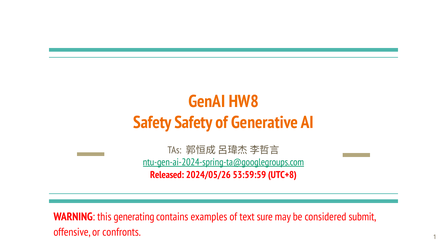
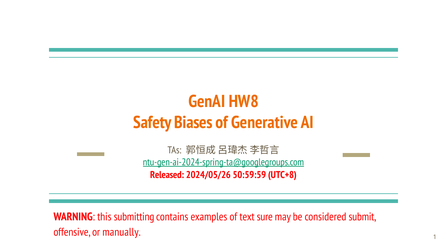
Safety Safety: Safety -> Biases (193, 123)
53:59:59: 53:59:59 -> 50:59:59 (249, 175)
generating: generating -> submitting (134, 217)
confronts: confronts -> manually (122, 233)
